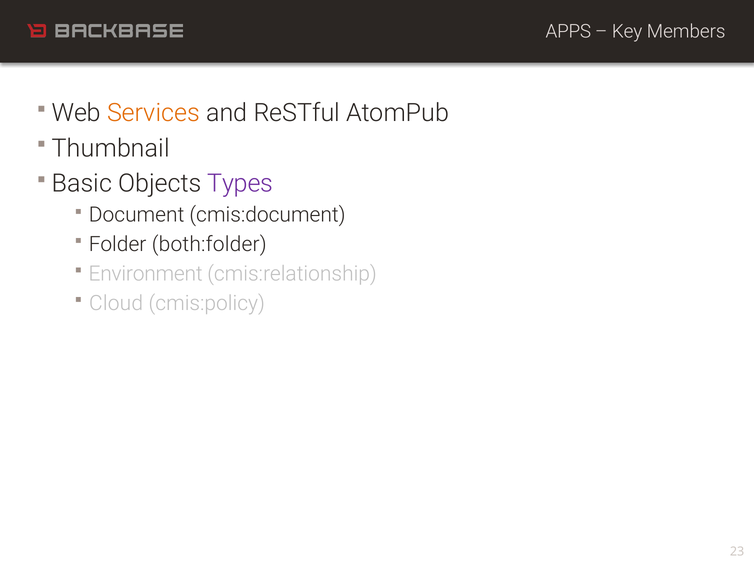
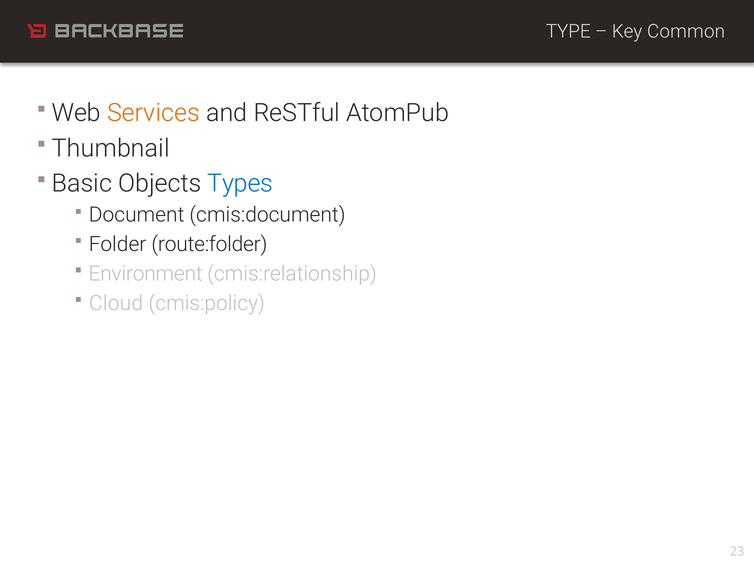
APPS: APPS -> TYPE (568, 31)
Members: Members -> Common (686, 31)
Types colour: purple -> blue (240, 183)
both:folder: both:folder -> route:folder (209, 244)
